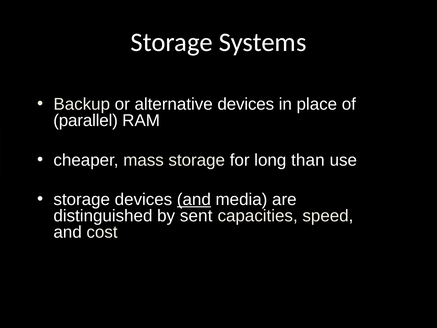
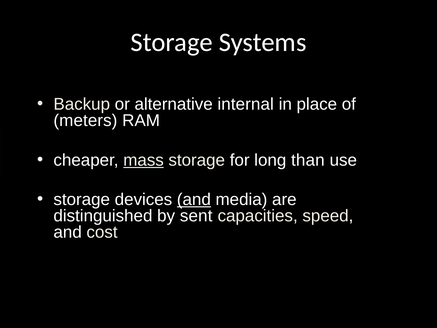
alternative devices: devices -> internal (246, 104)
parallel: parallel -> meters (85, 121)
mass underline: none -> present (144, 160)
